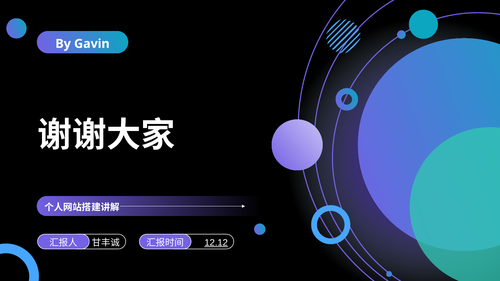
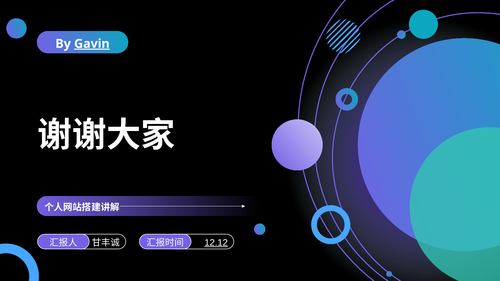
Gavin underline: none -> present (92, 44)
